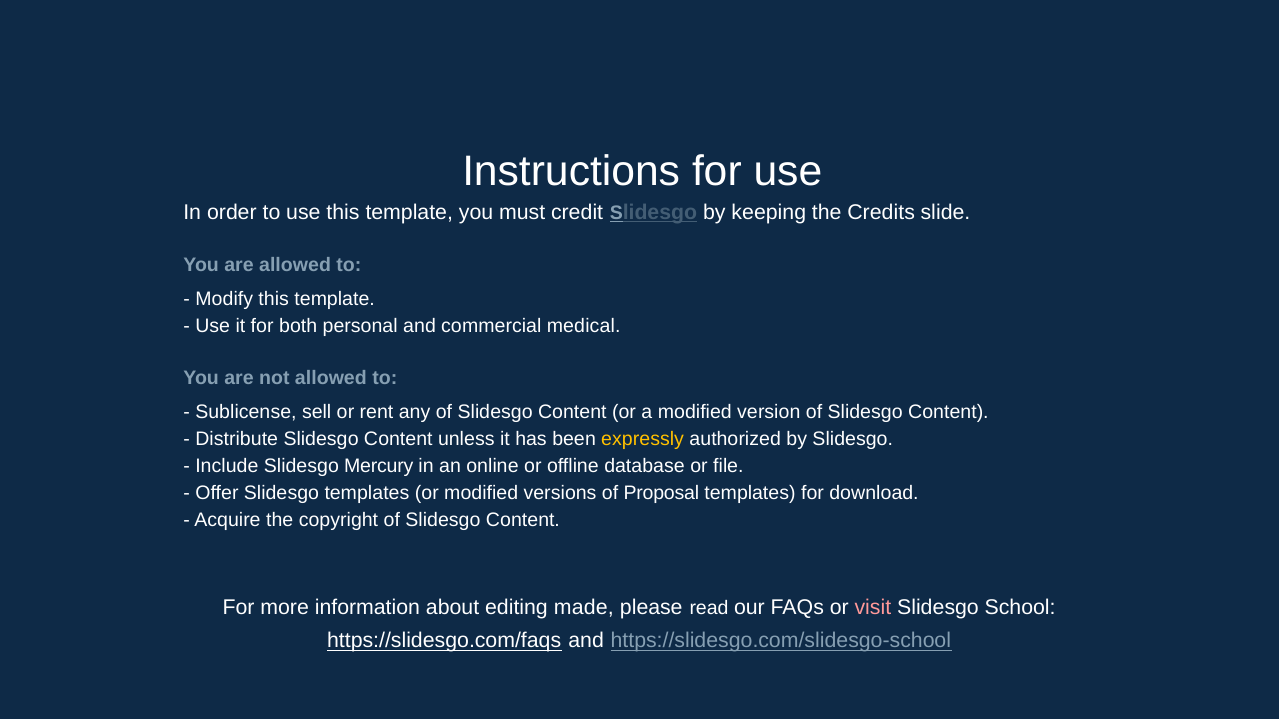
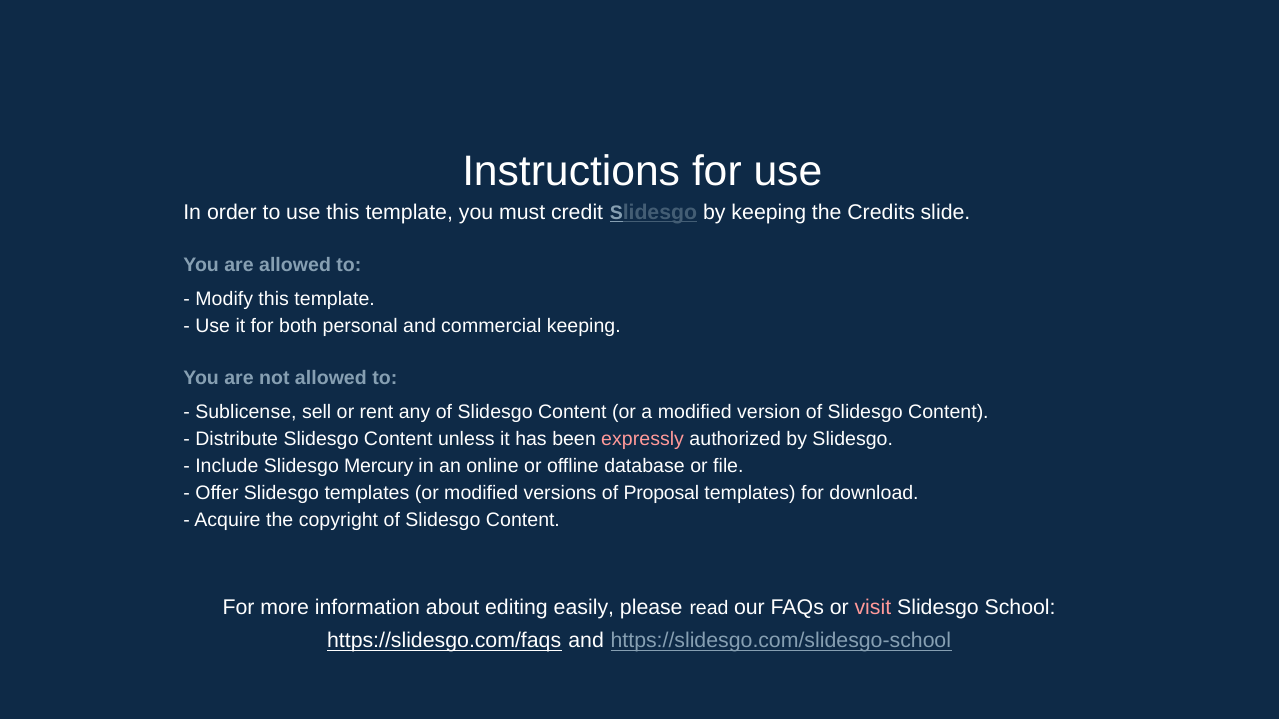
commercial medical: medical -> keeping (584, 326)
expressly colour: yellow -> pink (643, 439)
made: made -> easily (584, 608)
